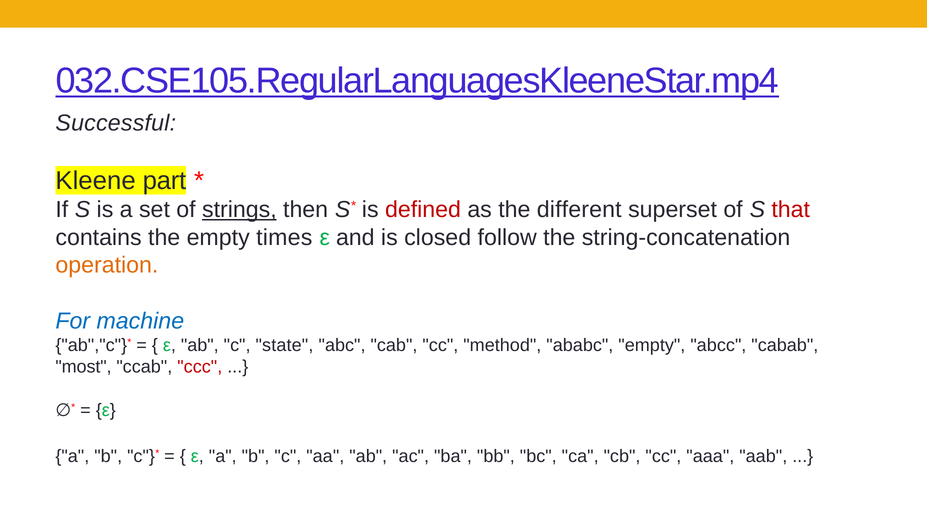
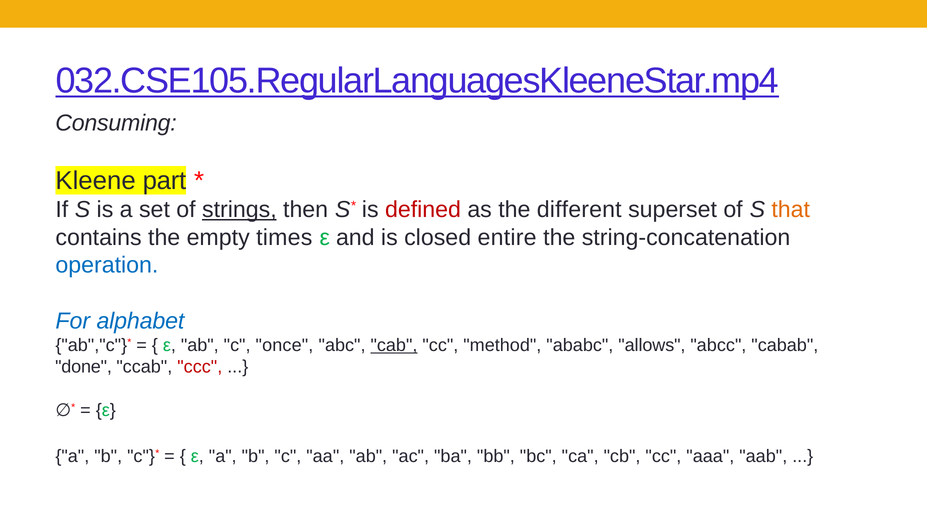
Successful: Successful -> Consuming (116, 123)
that colour: red -> orange (791, 210)
follow: follow -> entire (507, 238)
operation colour: orange -> blue (107, 266)
machine: machine -> alphabet (140, 321)
state: state -> once (284, 346)
cab underline: none -> present (394, 346)
ababc empty: empty -> allows (652, 346)
most: most -> done (84, 367)
